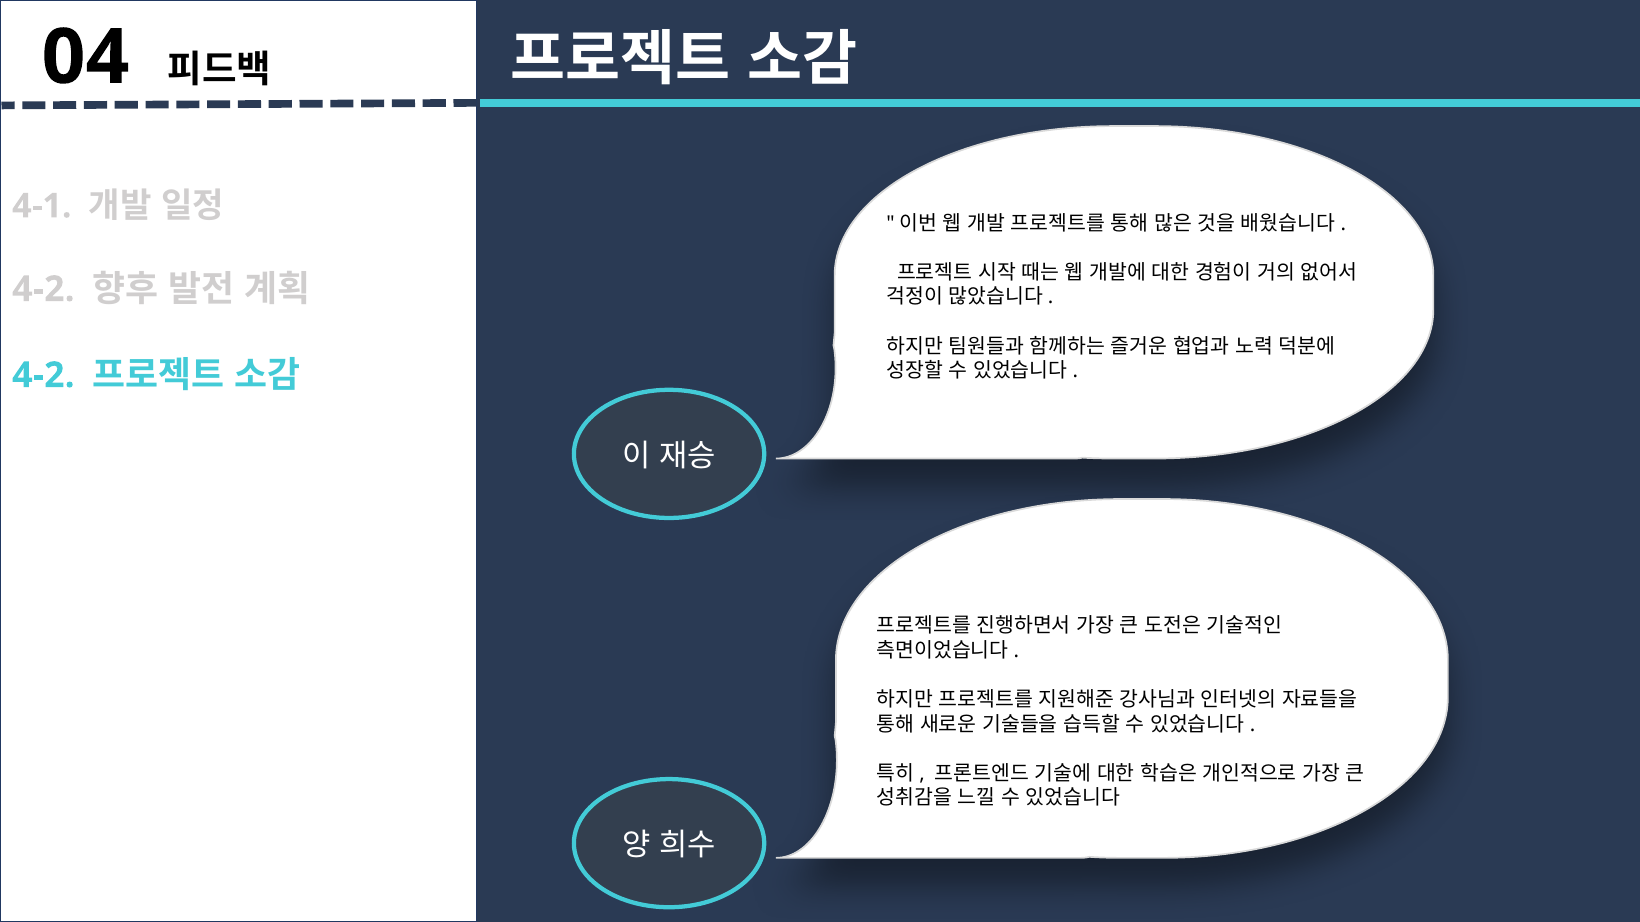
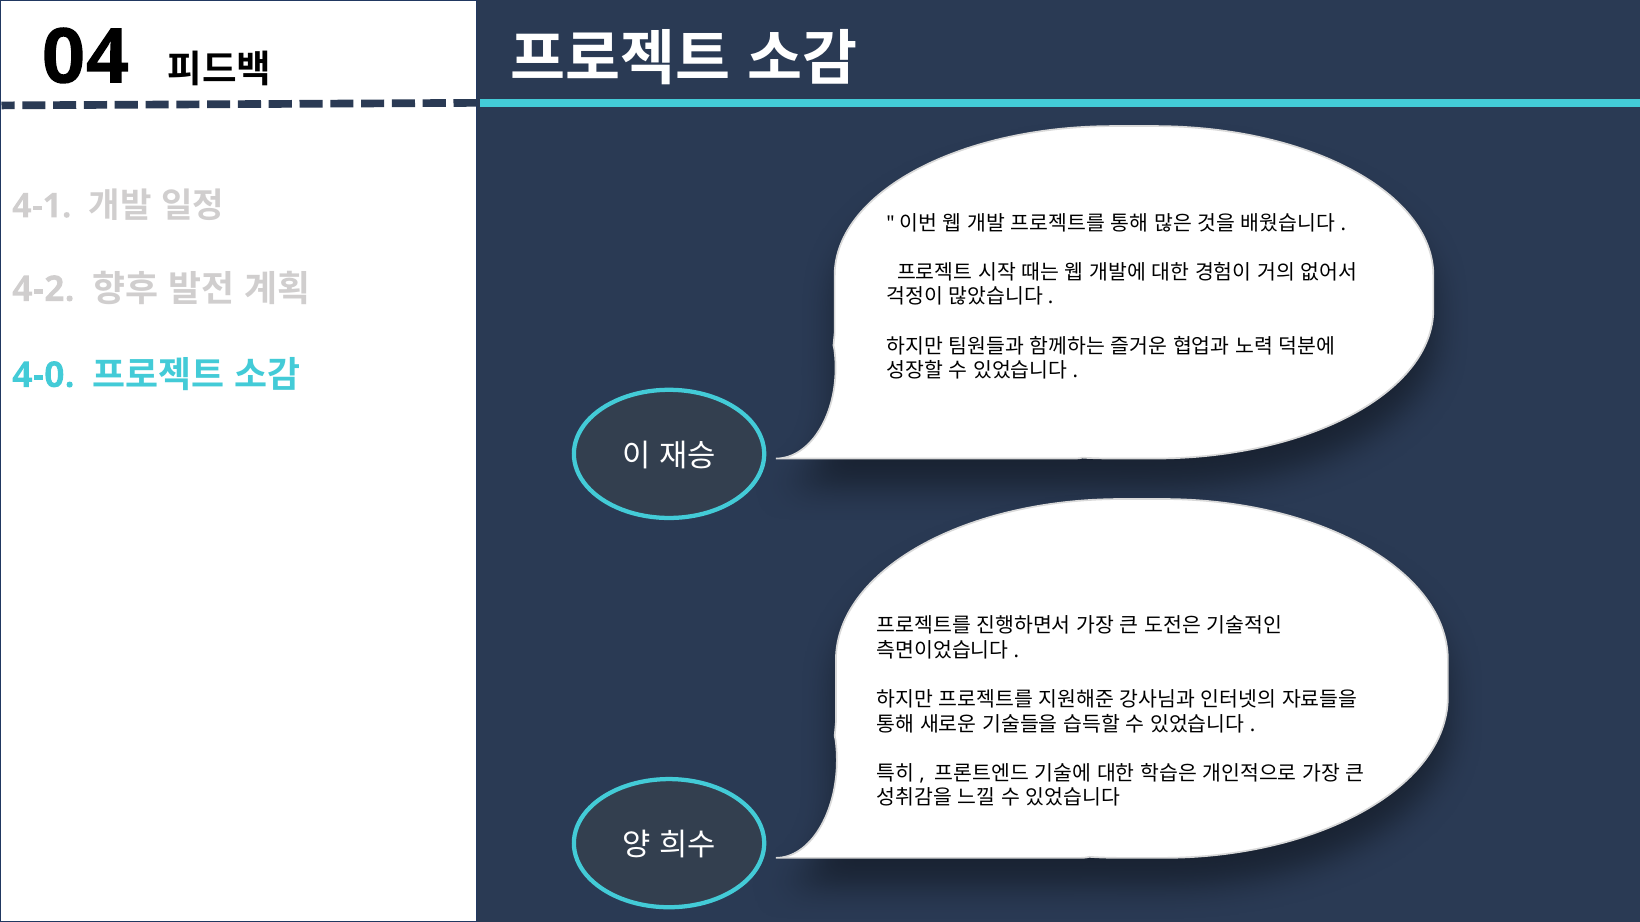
4-2: 4-2 -> 4-0 (43, 375)
